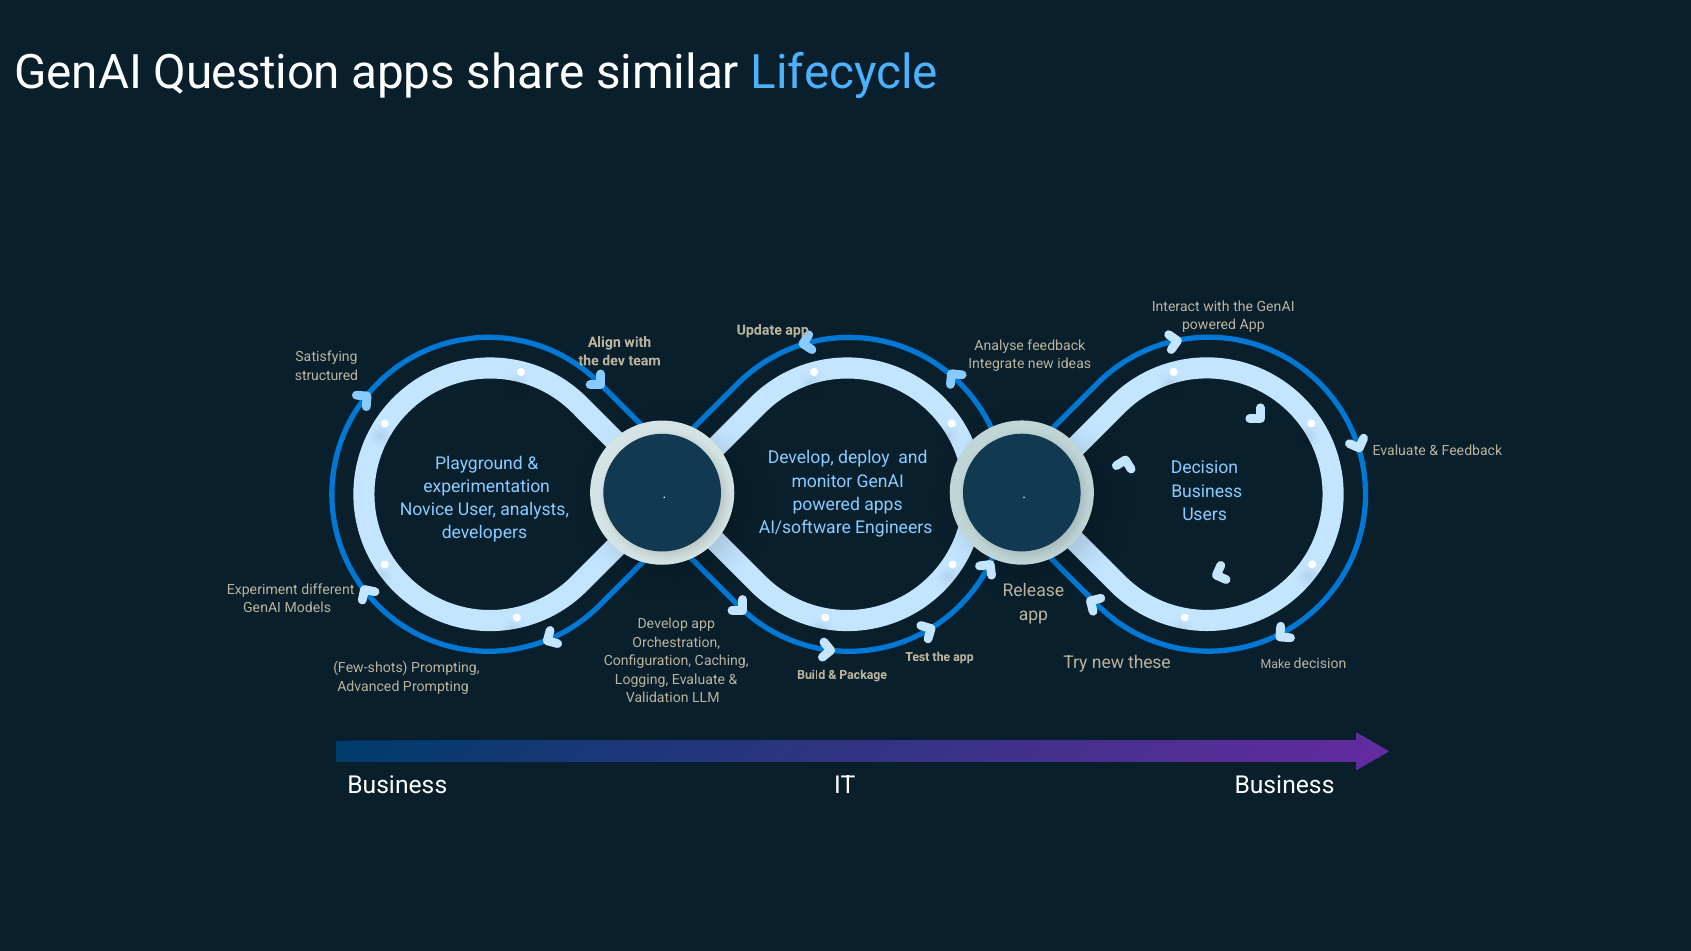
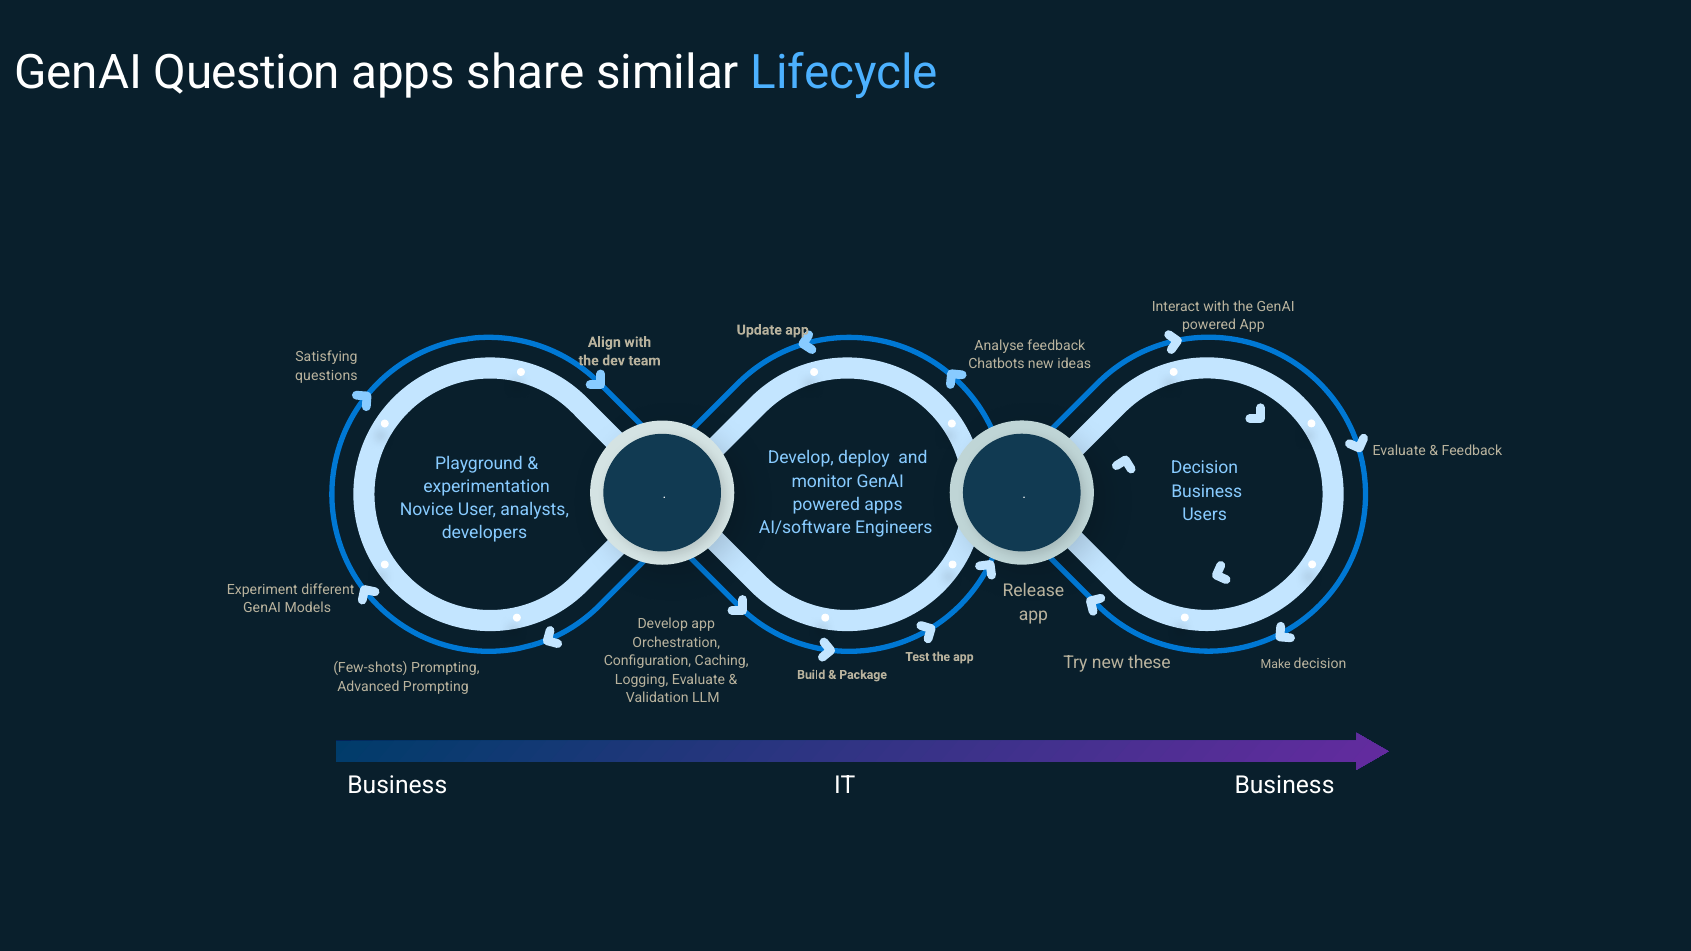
Integrate: Integrate -> Chatbots (996, 364)
structured: structured -> questions (326, 376)
